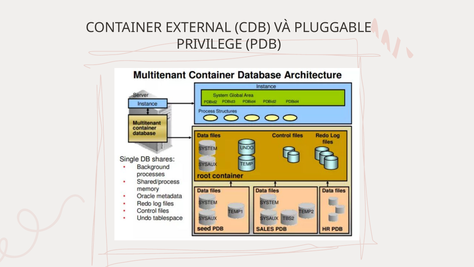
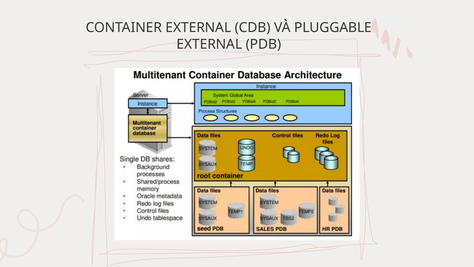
PRIVILEGE: PRIVILEGE -> EXTERNAL (209, 44)
